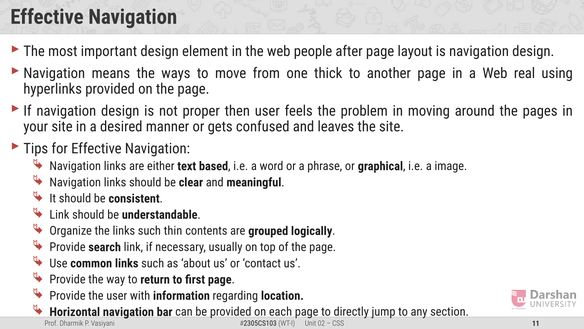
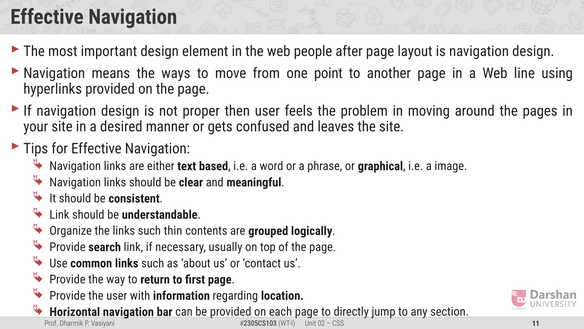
thick: thick -> point (328, 73)
real: real -> line (524, 73)
